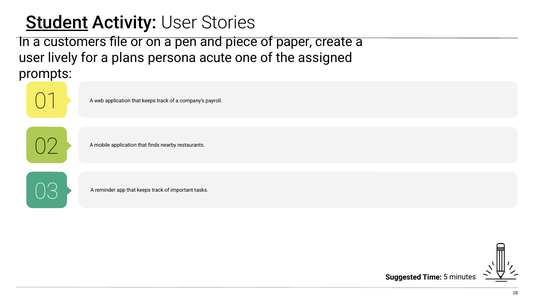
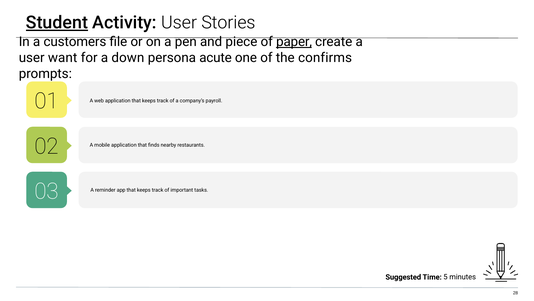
paper underline: none -> present (294, 42)
lively: lively -> want (63, 58)
plans: plans -> down (128, 58)
assigned: assigned -> confirms (325, 58)
